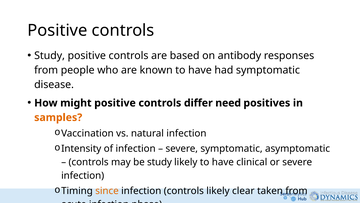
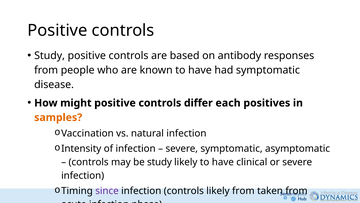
need: need -> each (228, 103)
since colour: orange -> purple (107, 190)
likely clear: clear -> from (243, 190)
